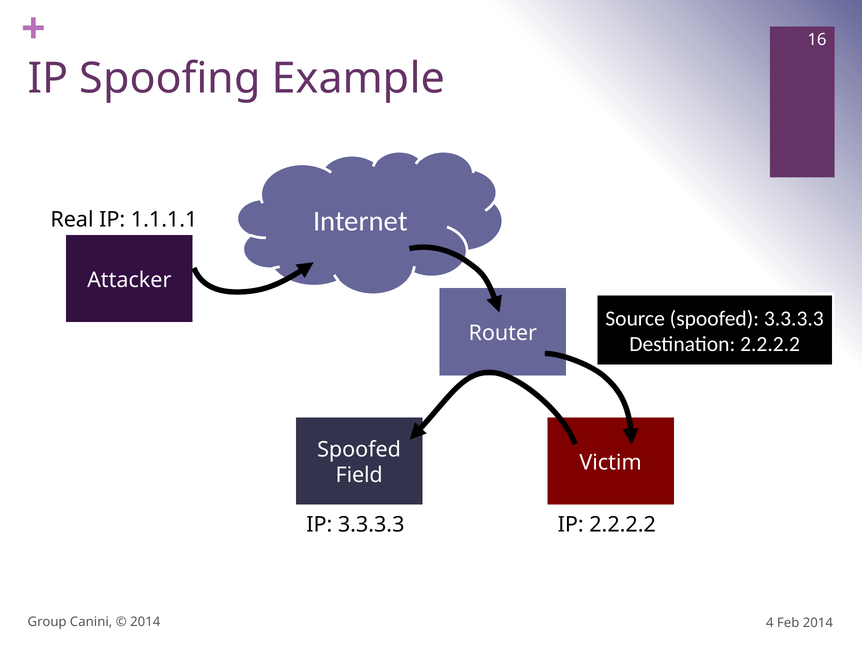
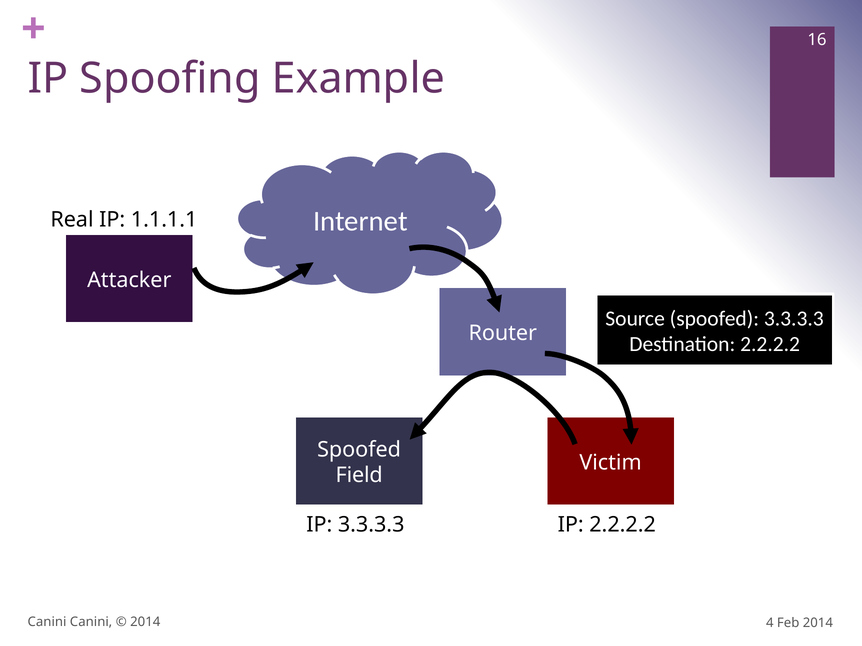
Group: Group -> Canini (47, 623)
